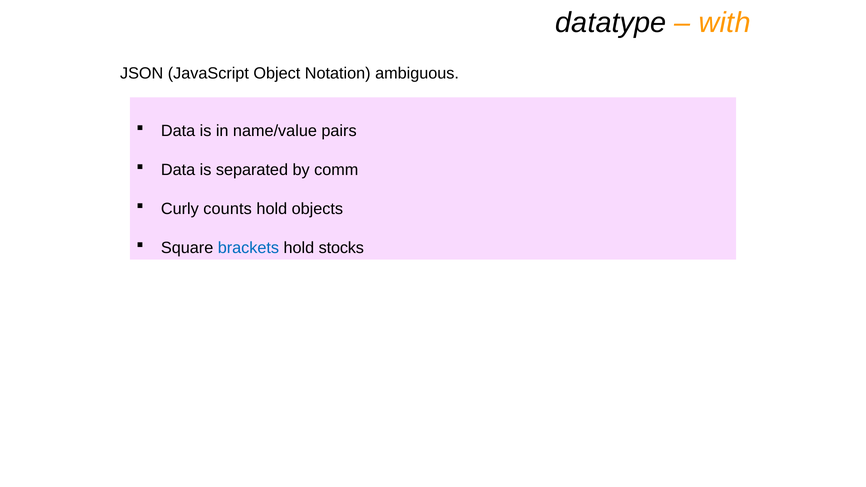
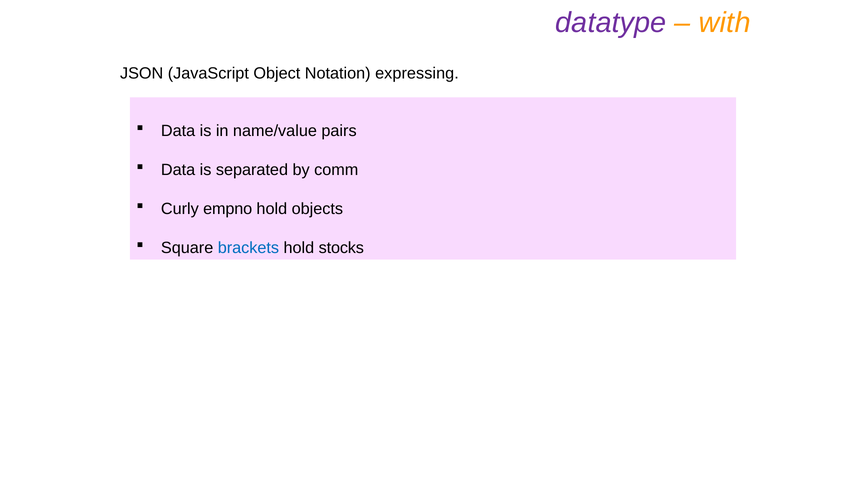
datatype colour: black -> purple (611, 23)
ambiguous: ambiguous -> expressing (417, 74)
counts: counts -> empno (228, 209)
